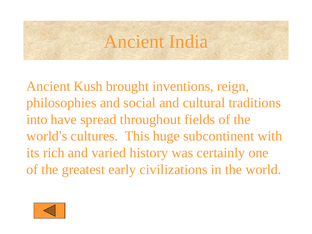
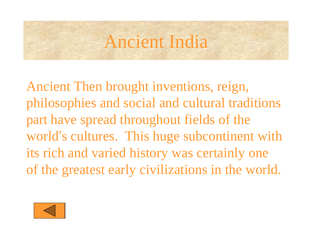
Kush: Kush -> Then (88, 86)
into: into -> part (37, 120)
